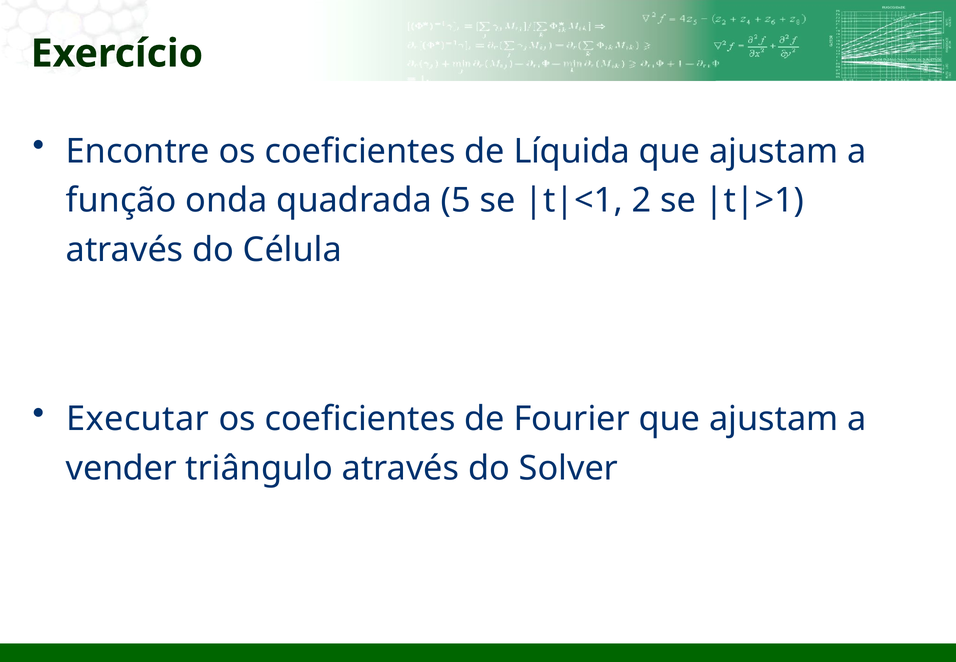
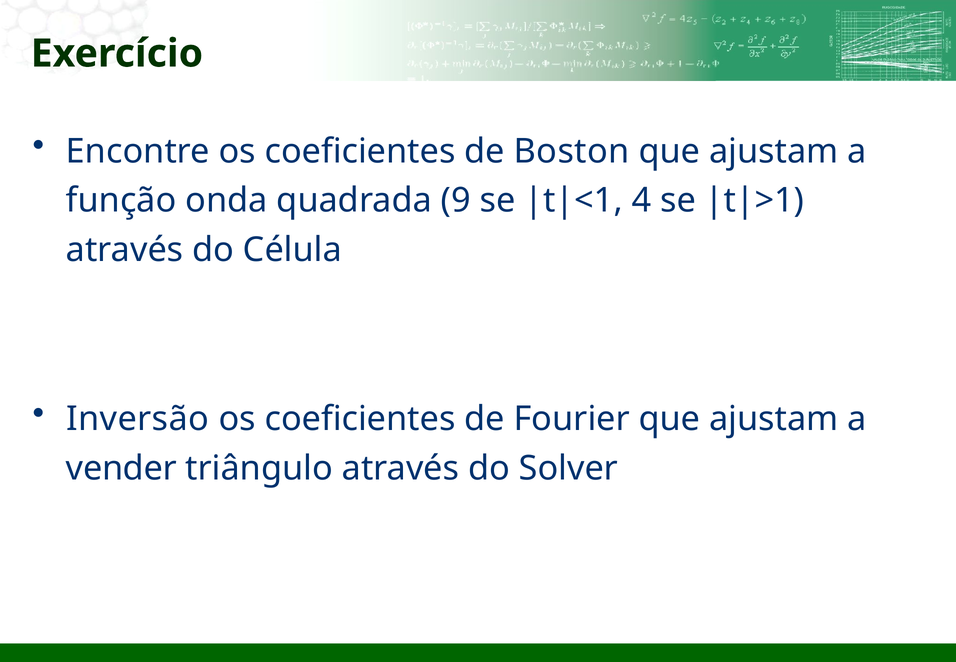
Líquida: Líquida -> Boston (572, 151)
5: 5 -> 9 (456, 201)
2: 2 -> 4 (641, 201)
Executar: Executar -> Inversão (138, 419)
